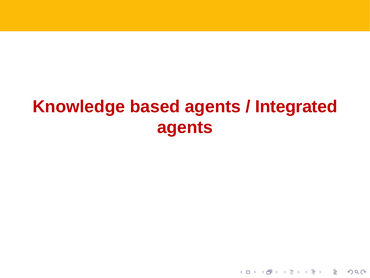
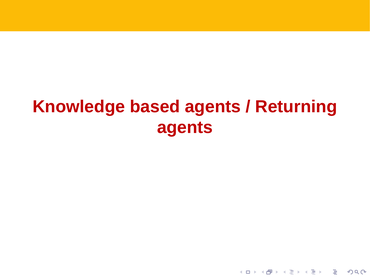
Integrated: Integrated -> Returning (296, 107)
